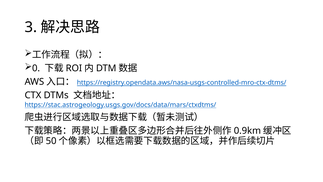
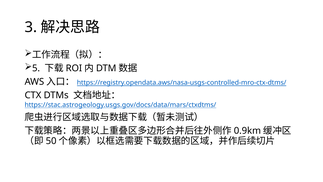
0: 0 -> 5 (36, 68)
